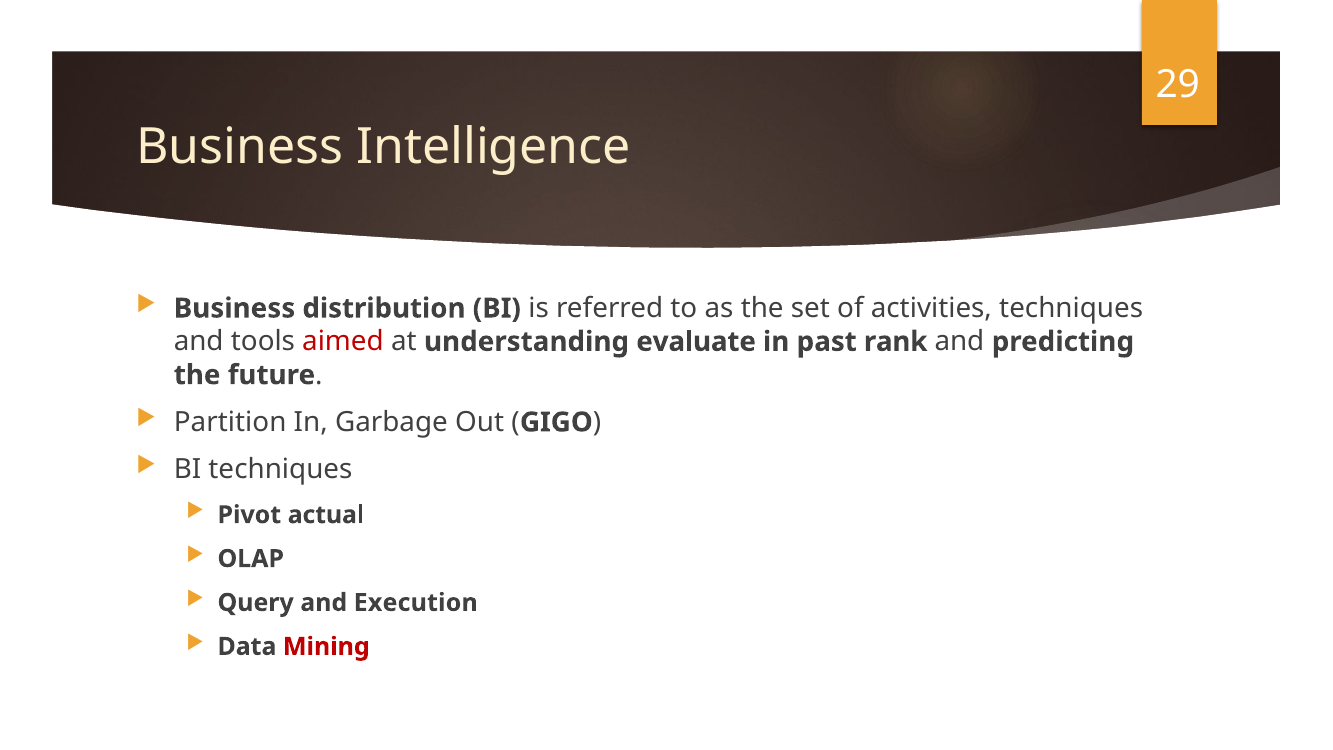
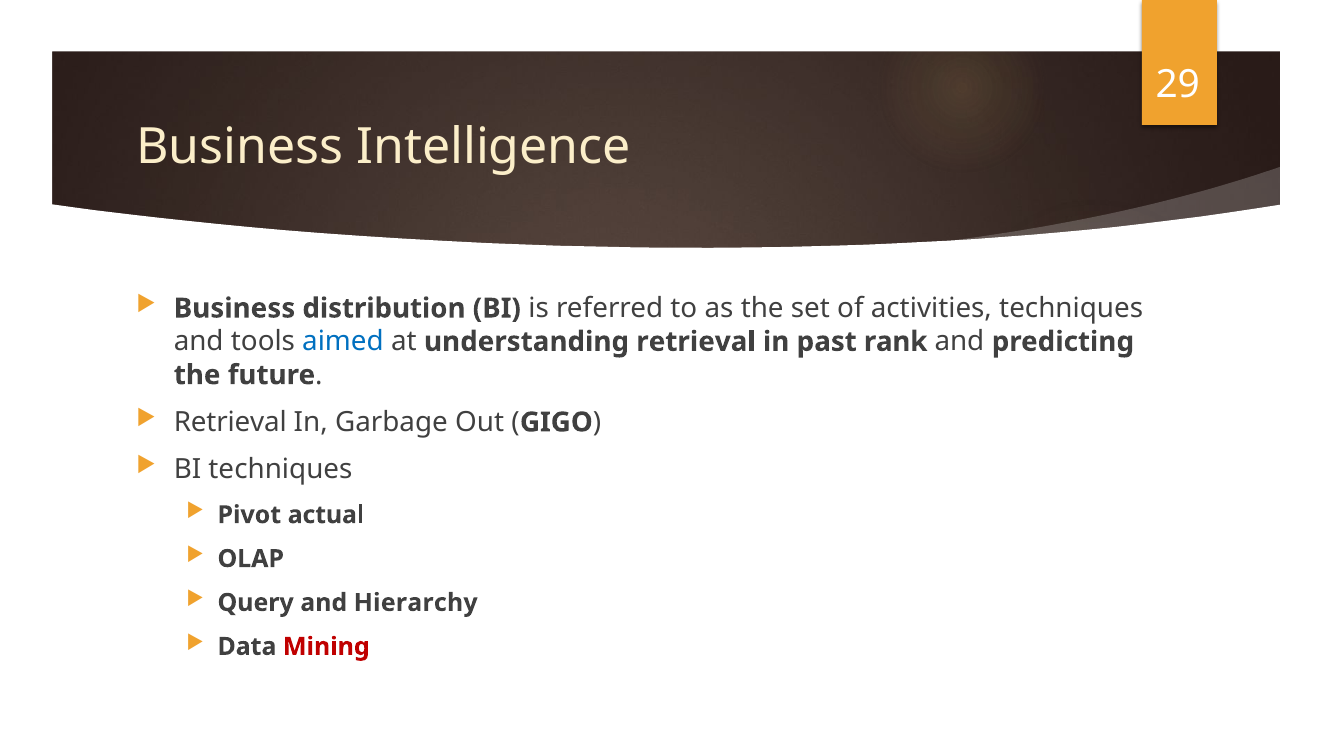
aimed colour: red -> blue (343, 342)
understanding evaluate: evaluate -> retrieval (696, 342)
Partition: Partition -> Retrieval (230, 422)
Execution: Execution -> Hierarchy (416, 603)
